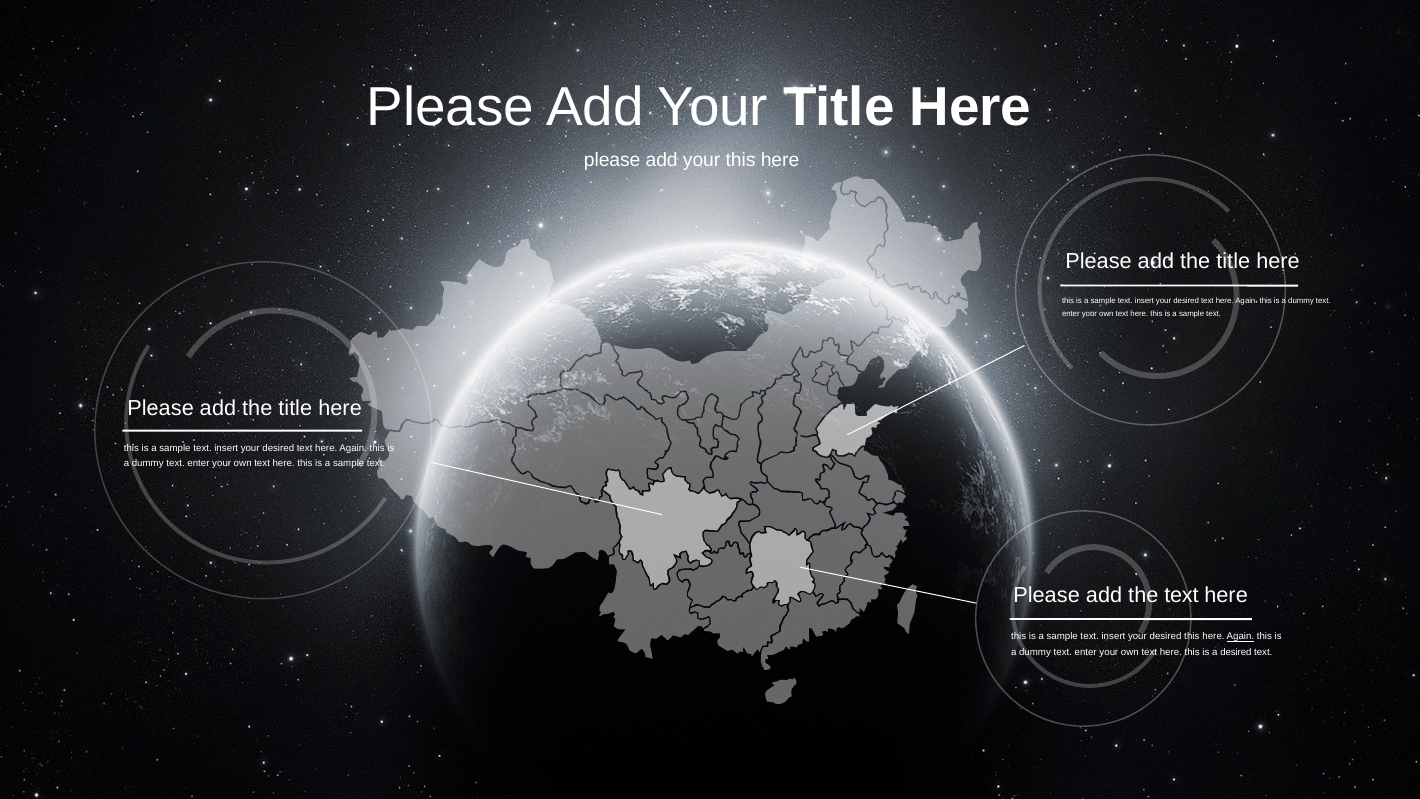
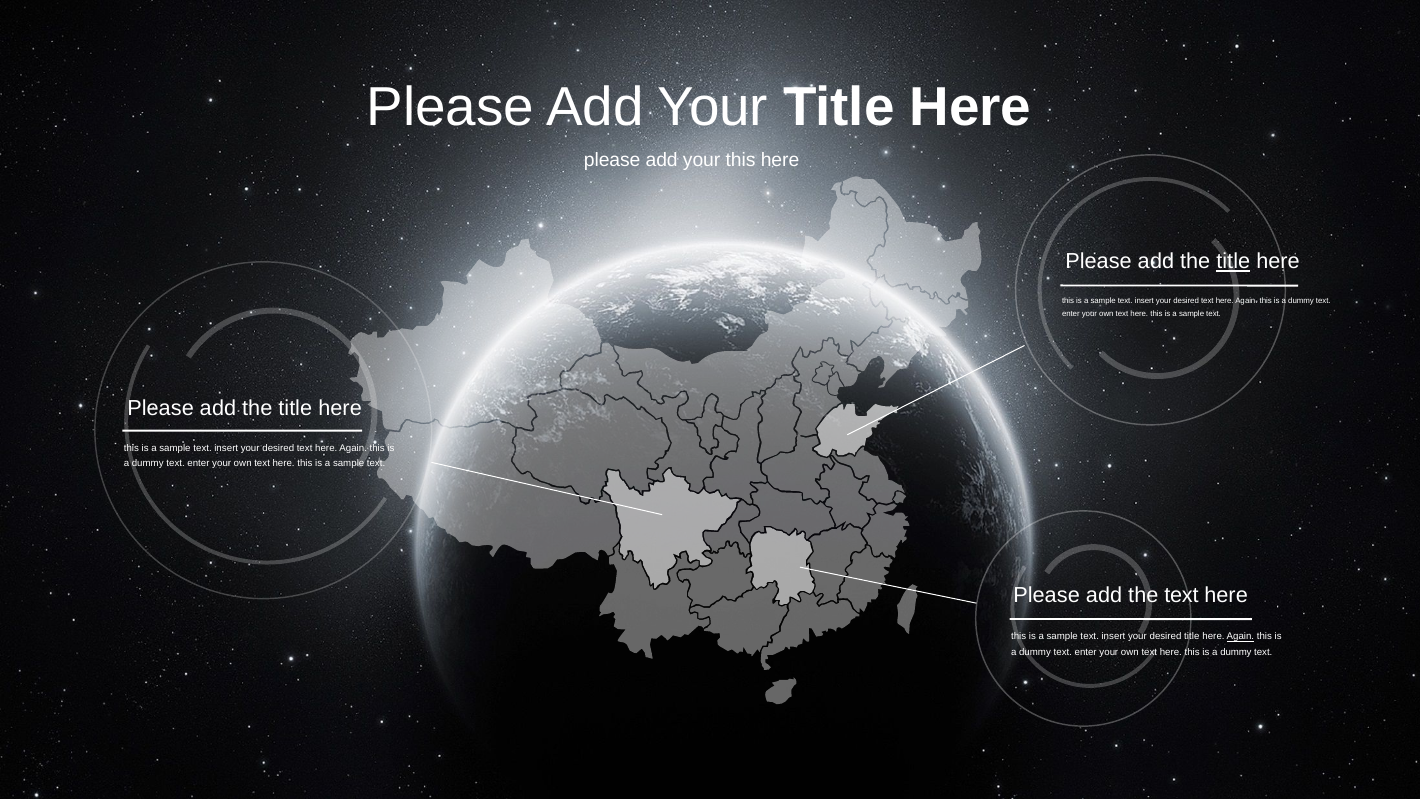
title underline: none -> present (1233, 261)
this: this -> title (1192, 637)
desired: desired -> dummy (1236, 652)
